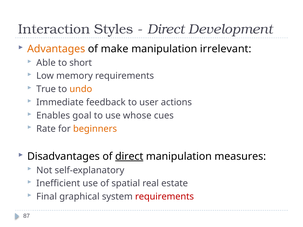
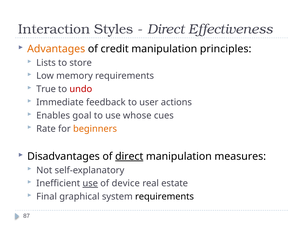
Development: Development -> Effectiveness (231, 29)
make: make -> credit (115, 49)
irrelevant: irrelevant -> principles (226, 49)
Able: Able -> Lists (46, 63)
short: short -> store (81, 63)
undo colour: orange -> red (81, 89)
use underline: none -> present (90, 184)
spatial: spatial -> device (126, 184)
requirements colour: red -> black (164, 197)
